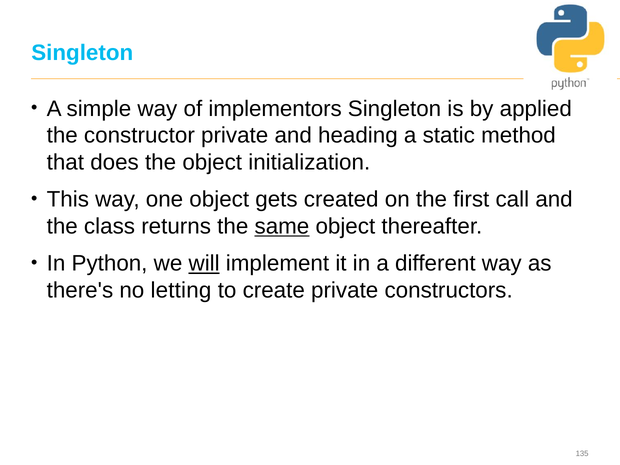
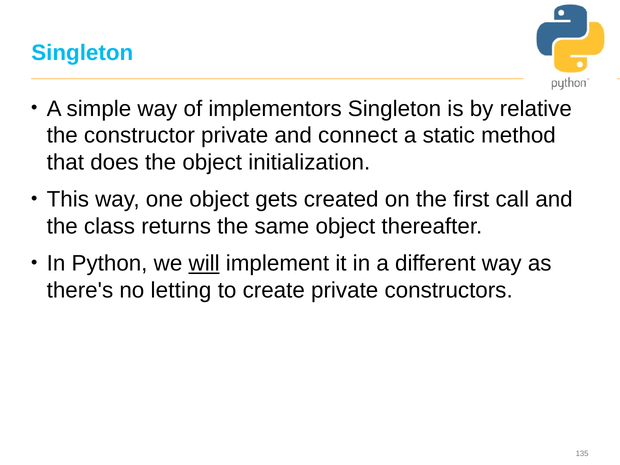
applied: applied -> relative (536, 109)
heading: heading -> connect (358, 135)
same underline: present -> none (282, 226)
